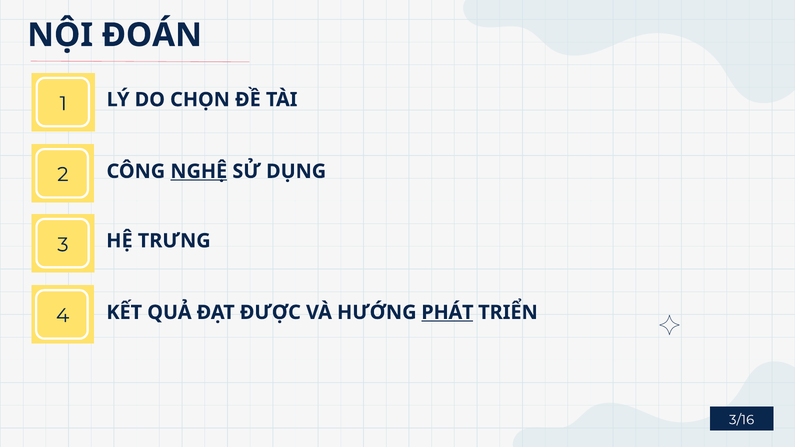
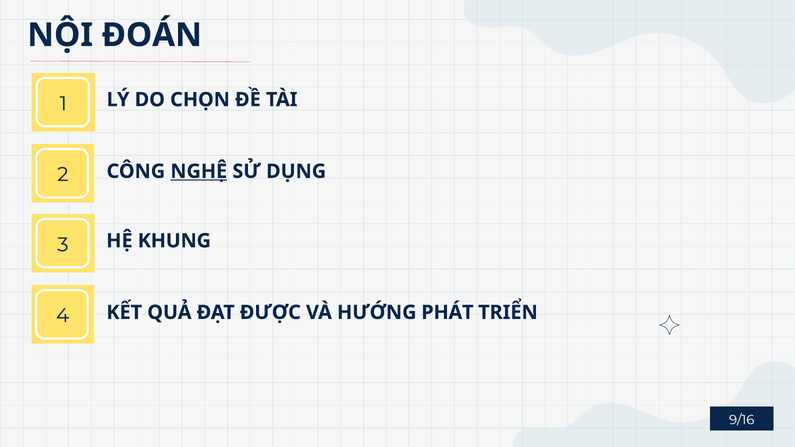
TRƯNG: TRƯNG -> KHUNG (174, 241)
PHÁT underline: present -> none (447, 313)
3/16: 3/16 -> 9/16 (742, 420)
